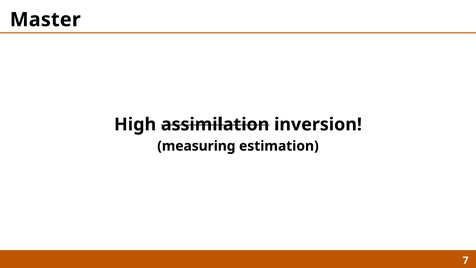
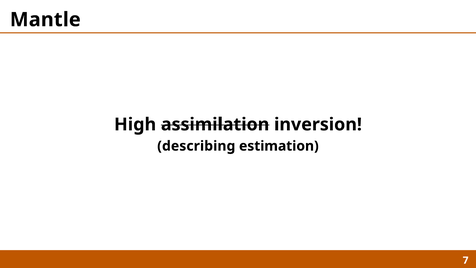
Master: Master -> Mantle (45, 20)
measuring: measuring -> describing (196, 146)
